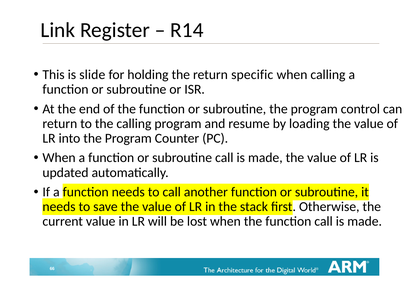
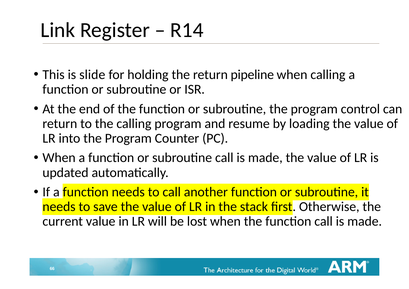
specific: specific -> pipeline (252, 75)
